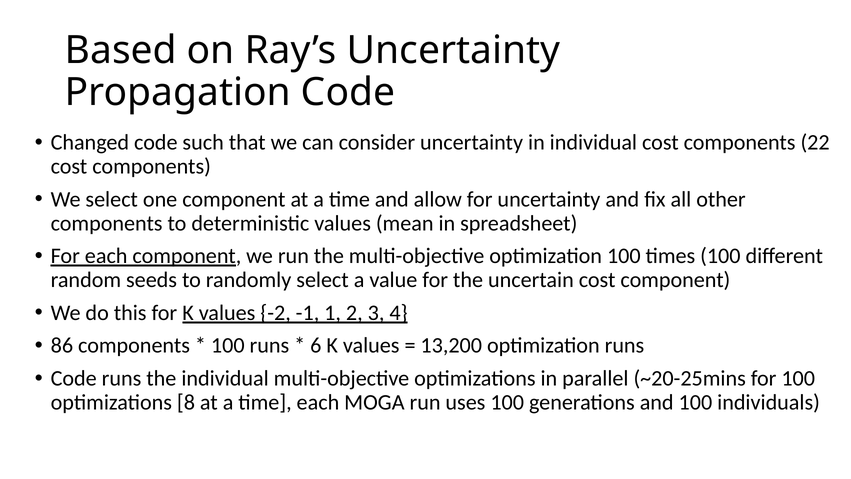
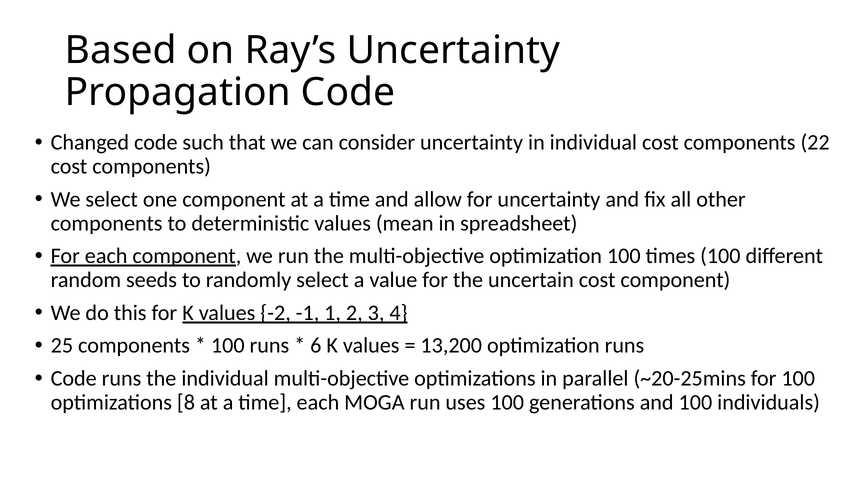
86: 86 -> 25 (62, 345)
